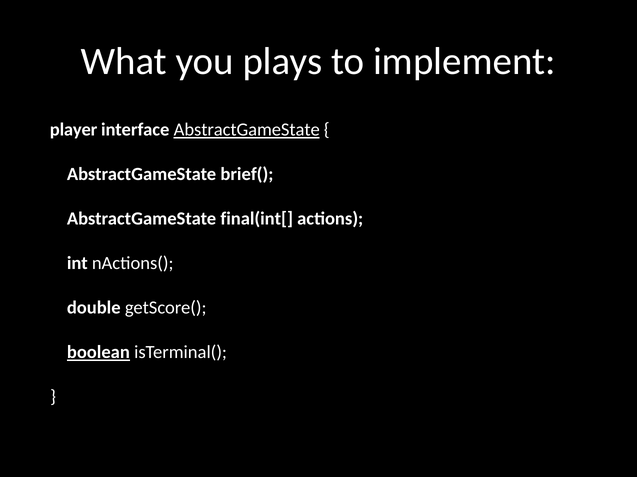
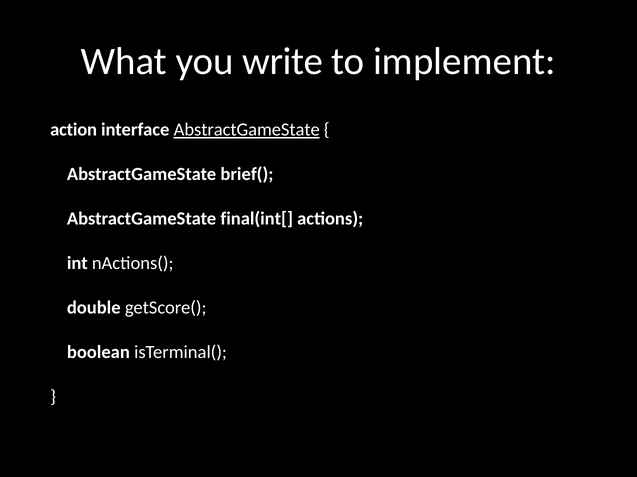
plays: plays -> write (283, 62)
player: player -> action (74, 130)
boolean underline: present -> none (98, 353)
